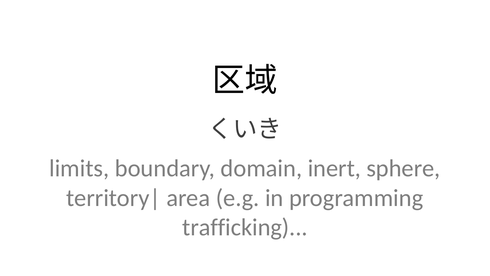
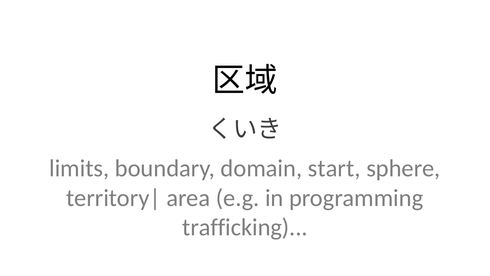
inert: inert -> start (334, 168)
